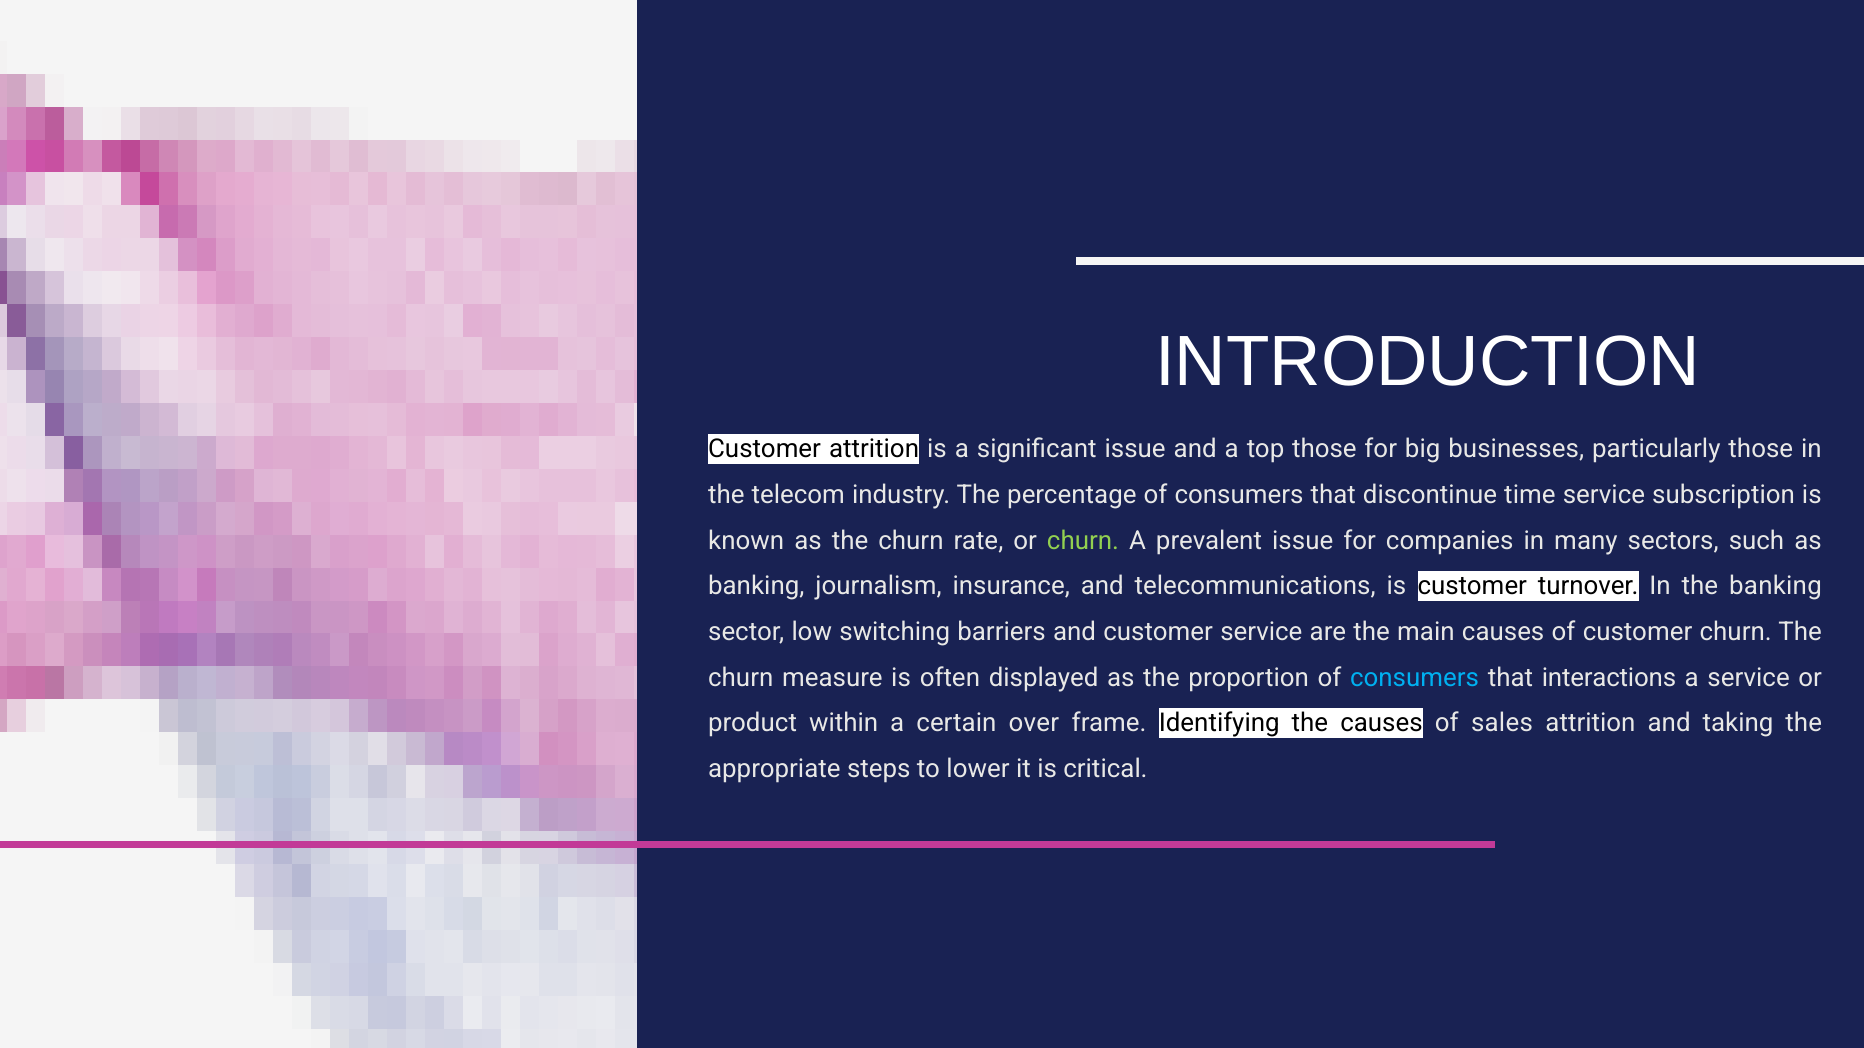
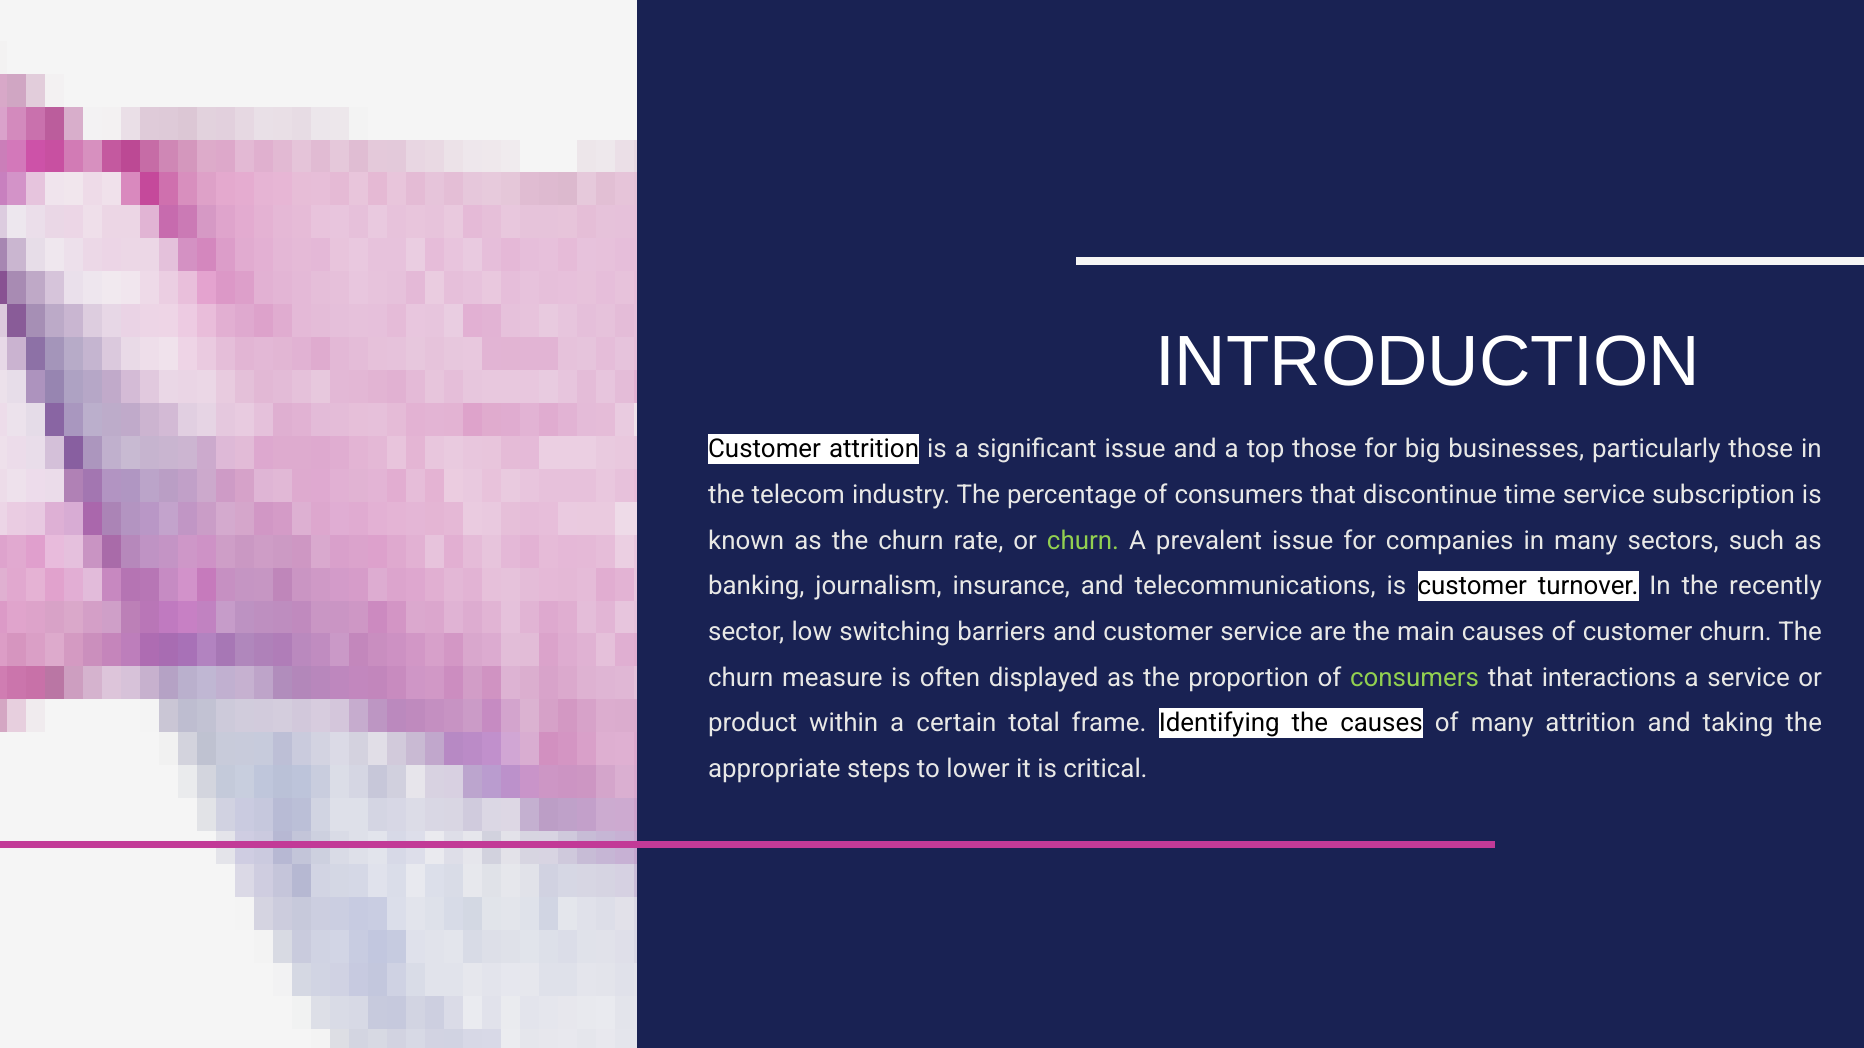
the banking: banking -> recently (1775, 586)
consumers colour: light blue -> light green (1415, 678)
over: over -> total (1034, 723)
of sales: sales -> many (1502, 723)
